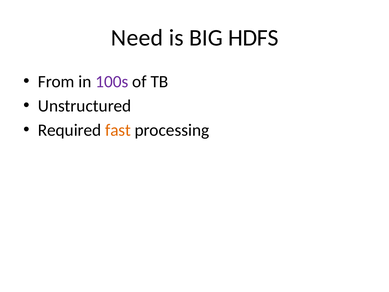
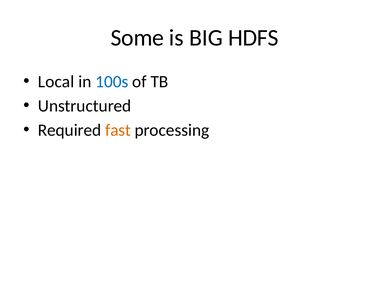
Need: Need -> Some (137, 38)
From: From -> Local (56, 82)
100s colour: purple -> blue (112, 82)
